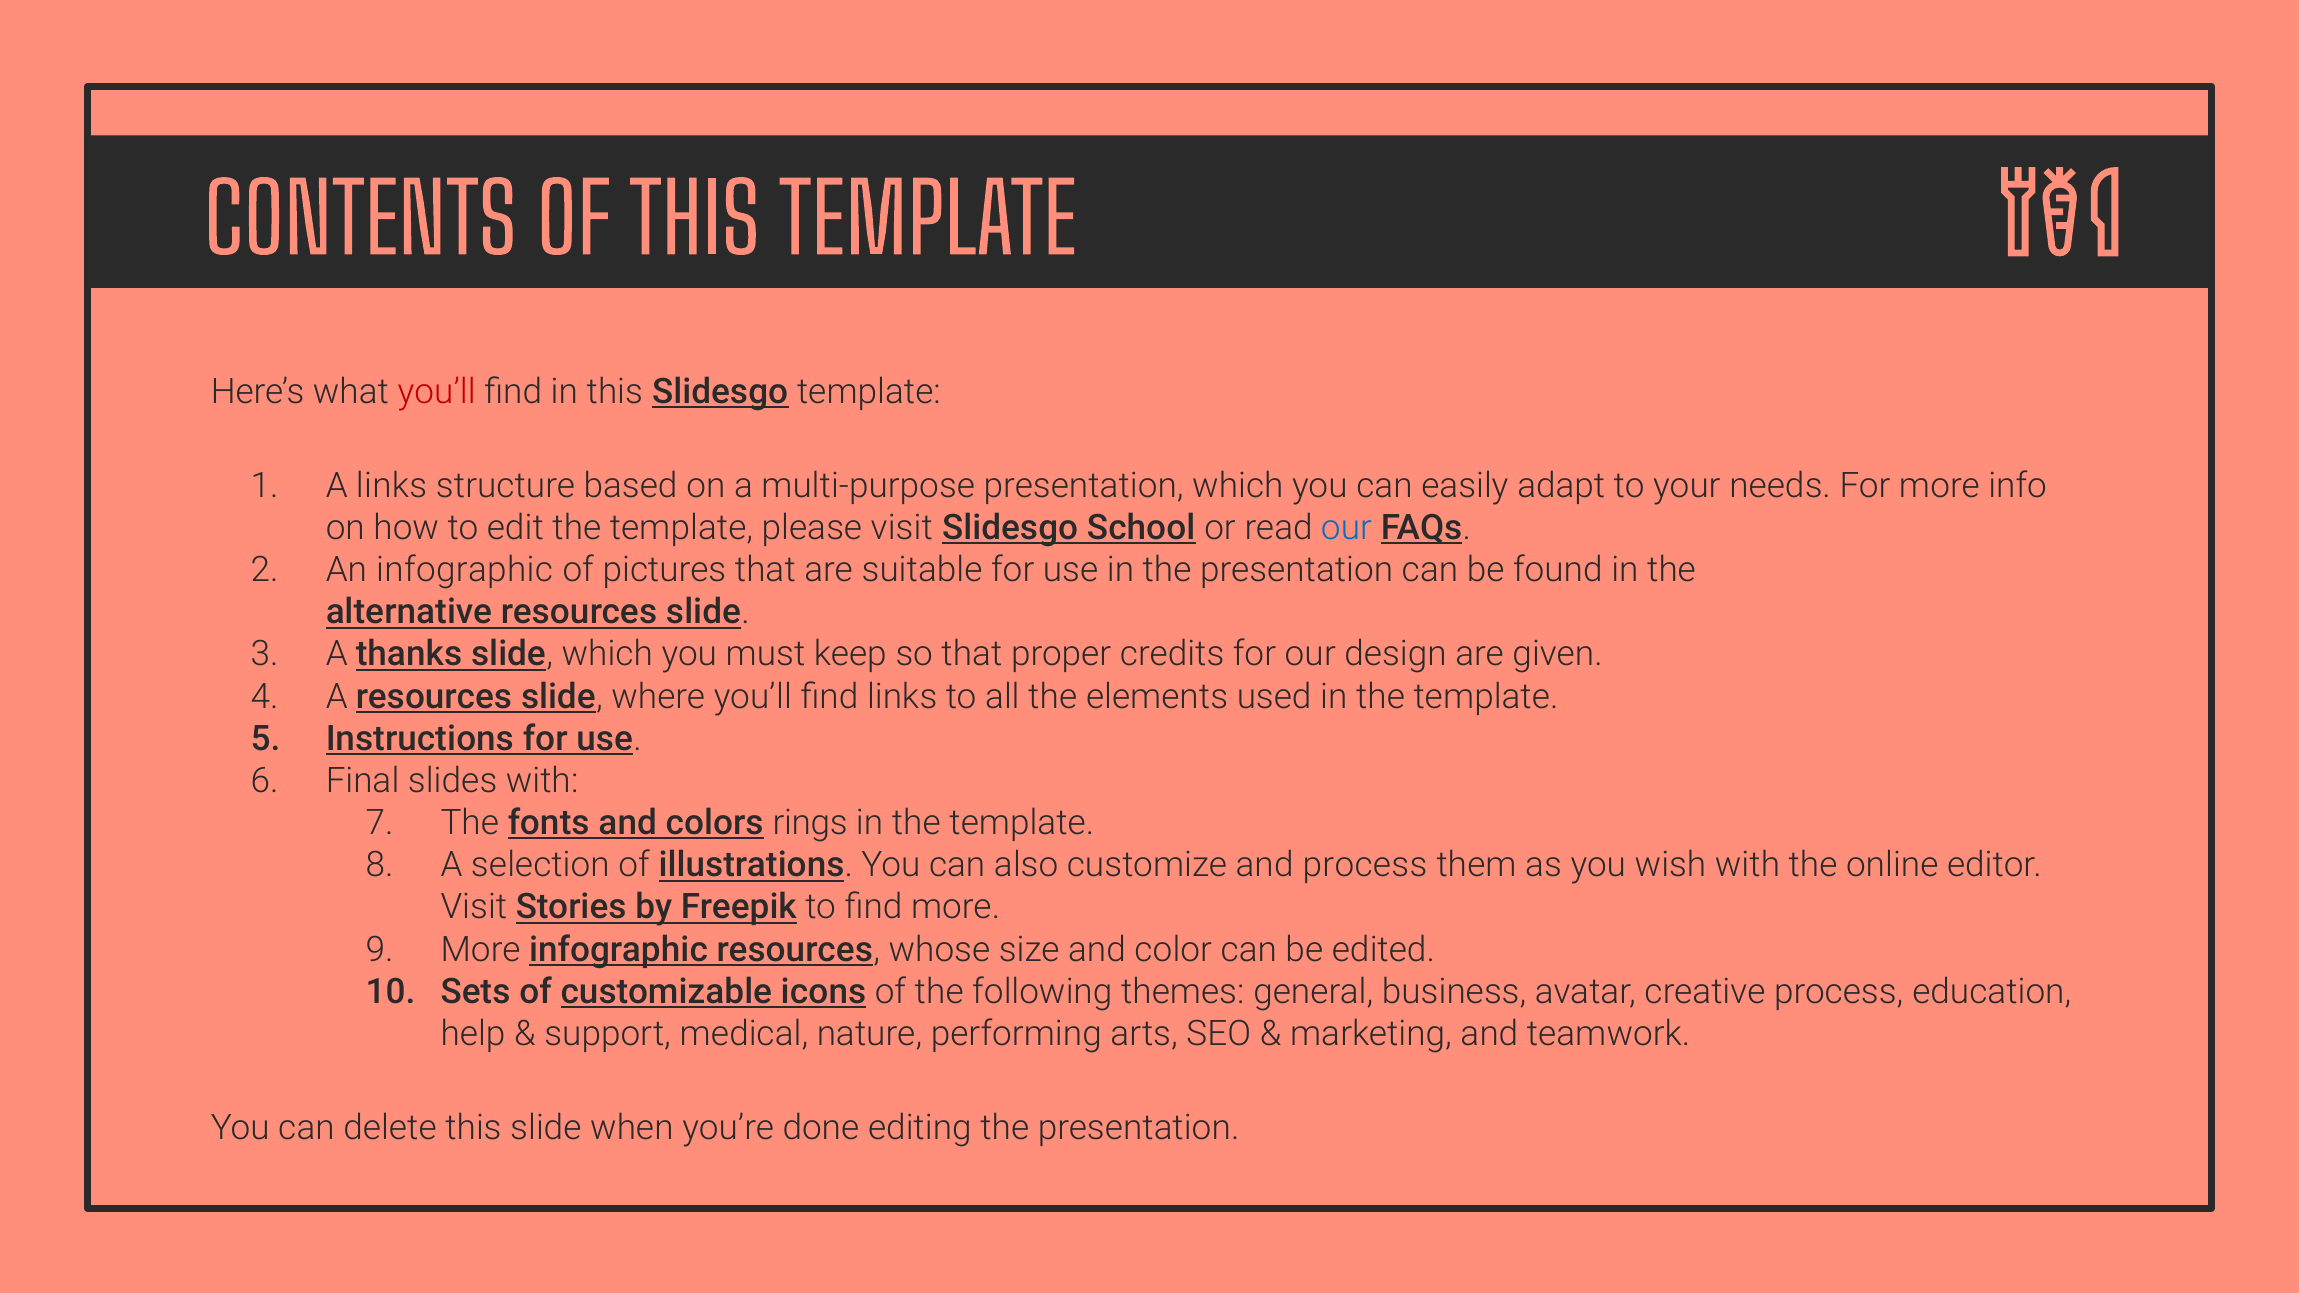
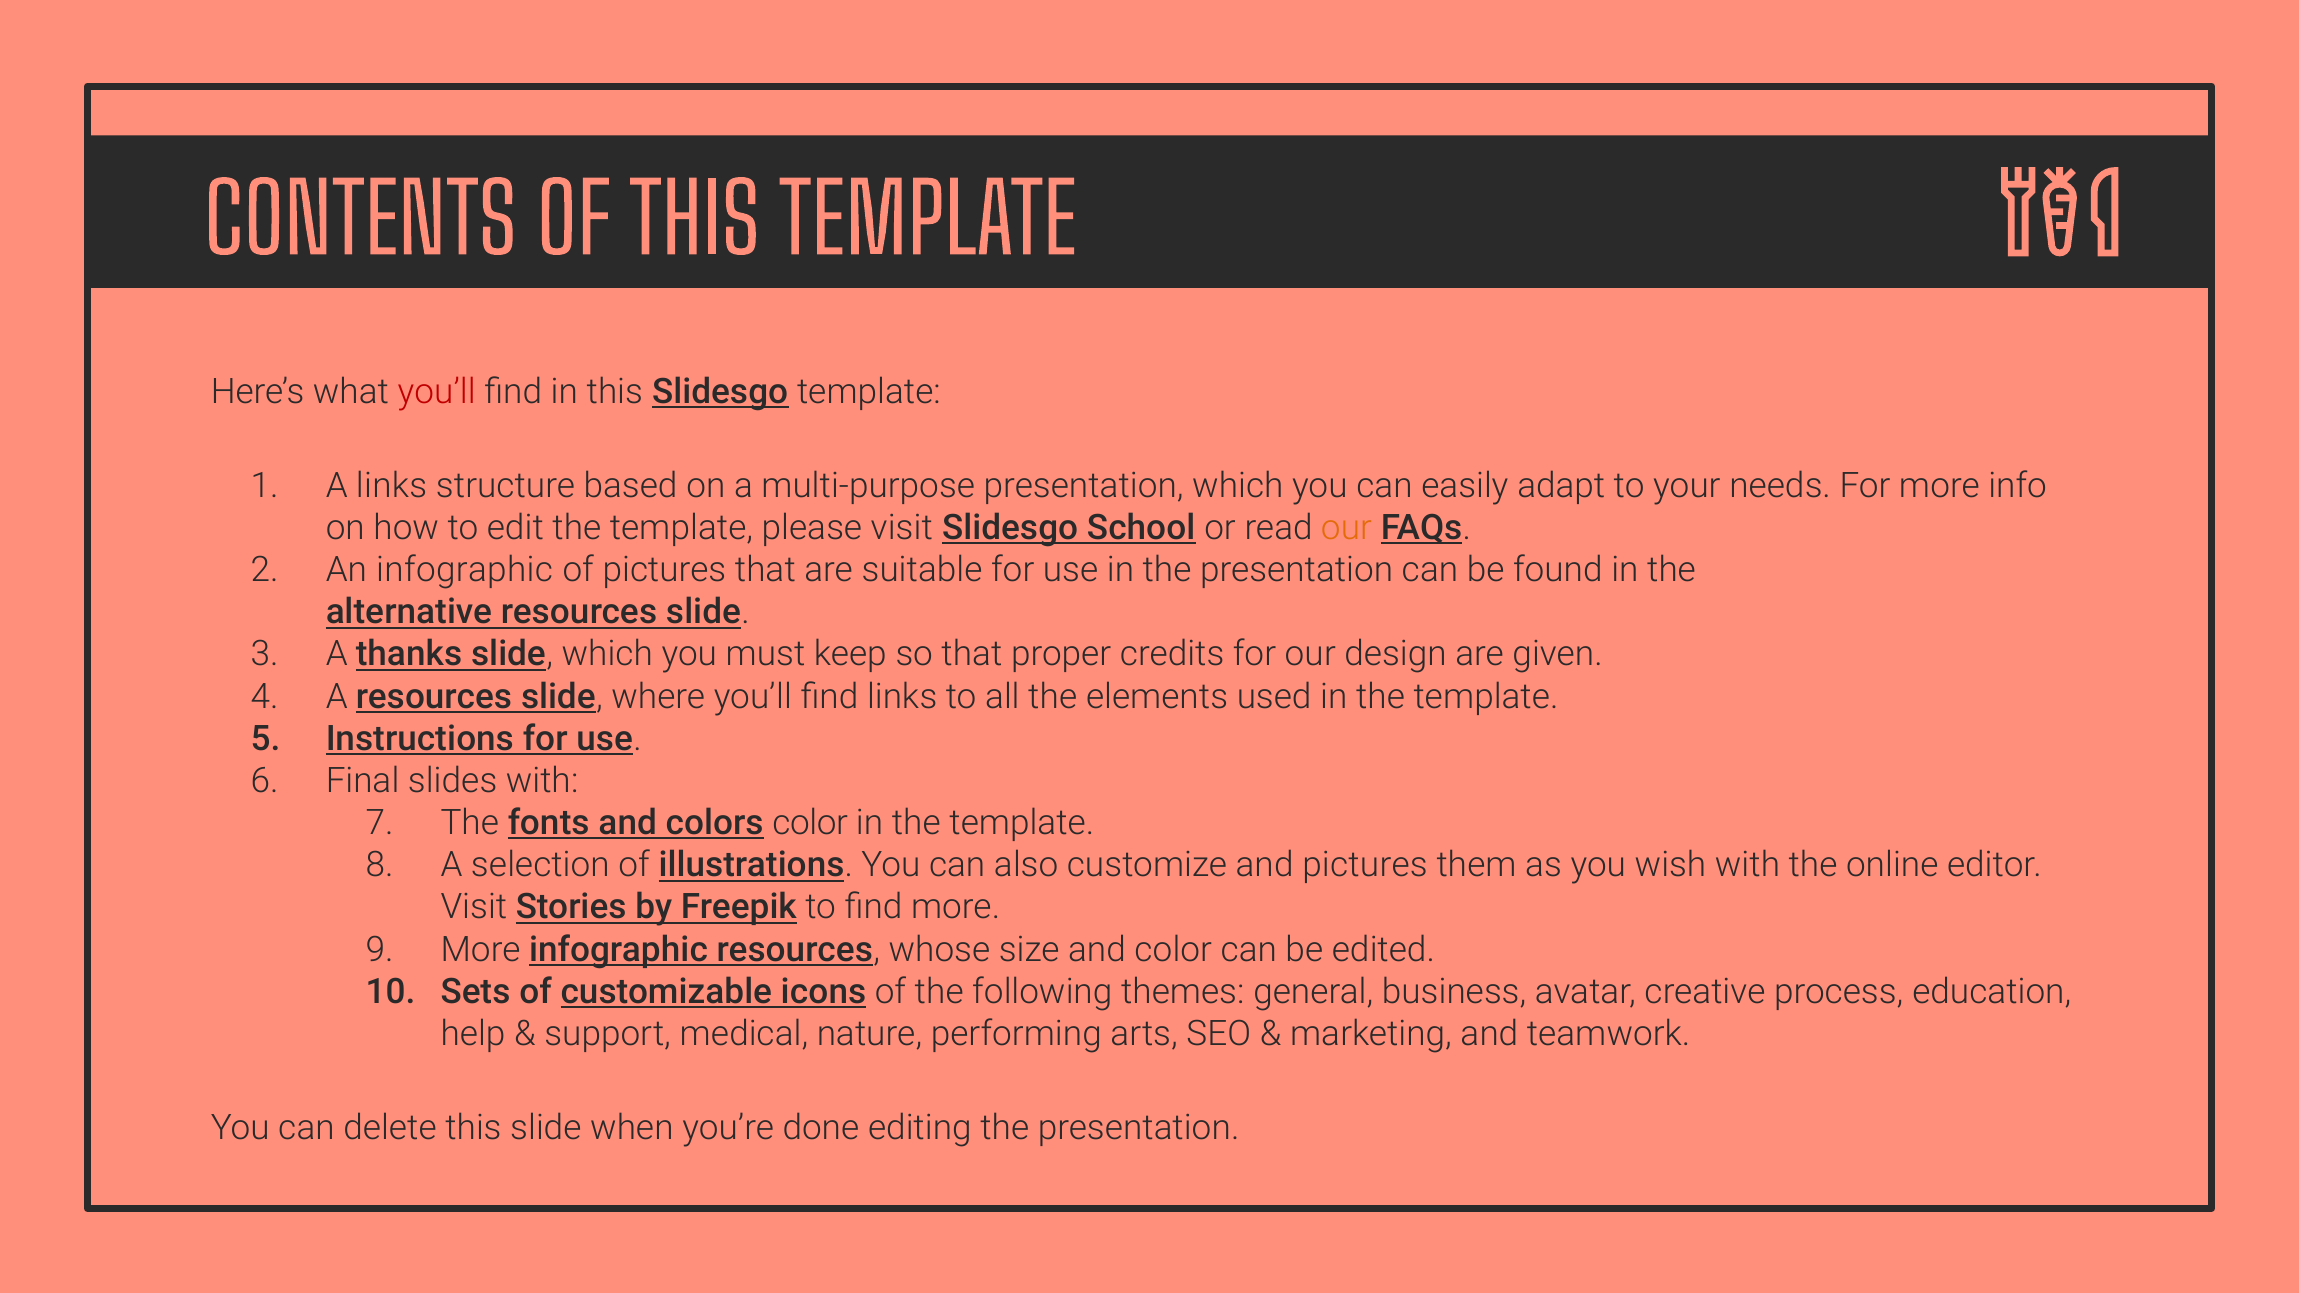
our colour: blue -> orange (1347, 528)
colors rings: rings -> color (810, 823)
and process: process -> pictures (1365, 865)
